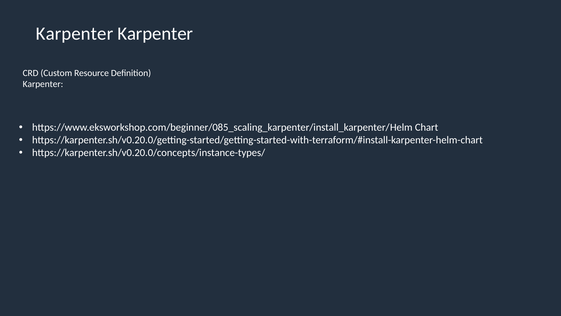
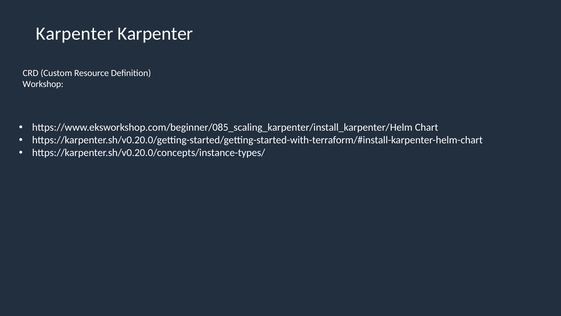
Karpenter: Karpenter -> Workshop (43, 84)
